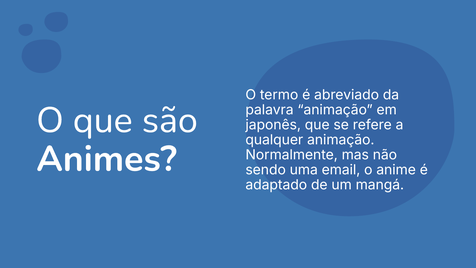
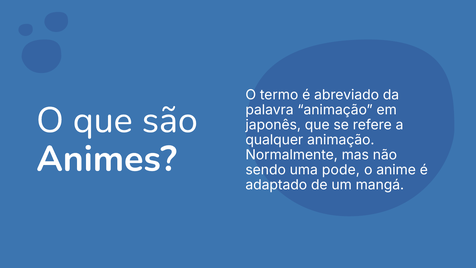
email: email -> pode (341, 170)
